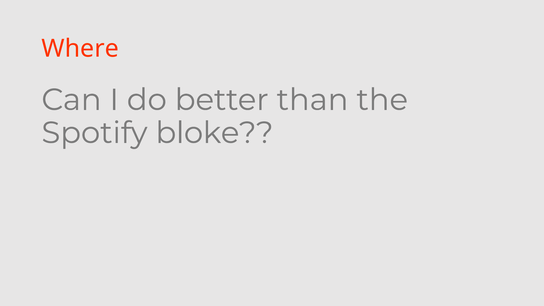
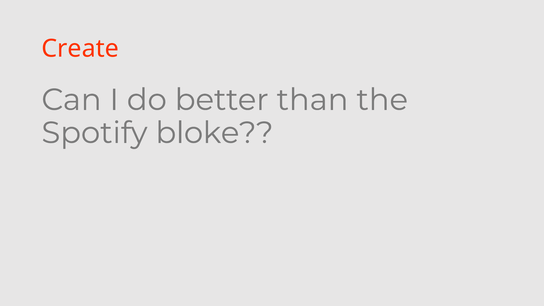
Where: Where -> Create (80, 49)
